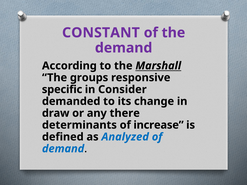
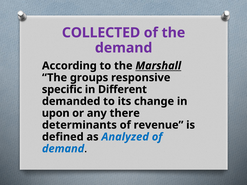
CONSTANT: CONSTANT -> COLLECTED (101, 33)
Consider: Consider -> Different (122, 90)
draw: draw -> upon (56, 113)
increase: increase -> revenue (159, 125)
